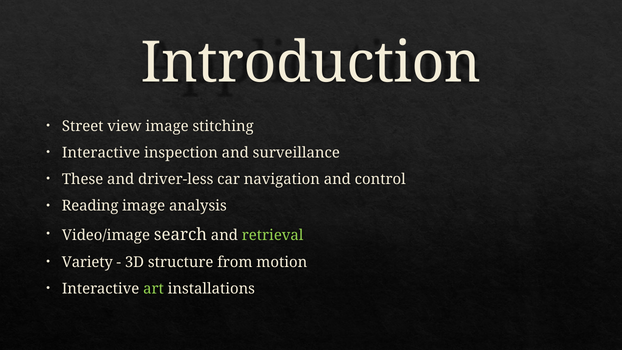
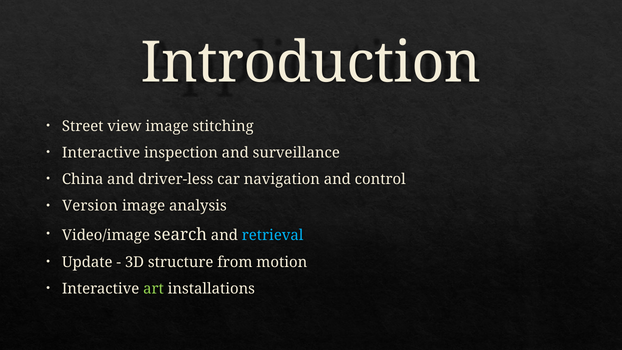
These: These -> China (83, 179)
Reading: Reading -> Version (90, 206)
retrieval colour: light green -> light blue (273, 235)
Variety: Variety -> Update (87, 262)
